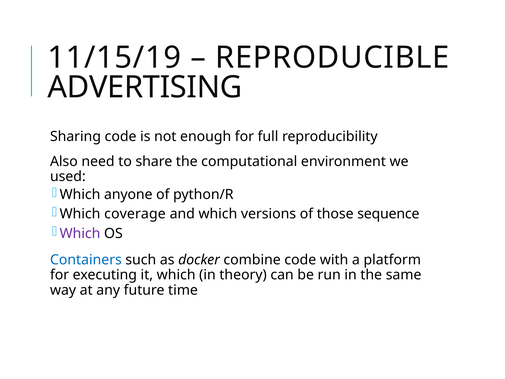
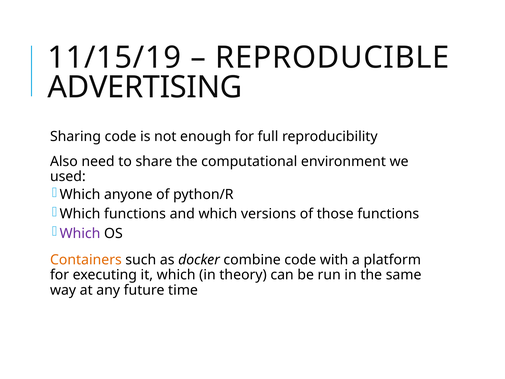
Which coverage: coverage -> functions (135, 214)
those sequence: sequence -> functions (388, 214)
Containers colour: blue -> orange (86, 260)
